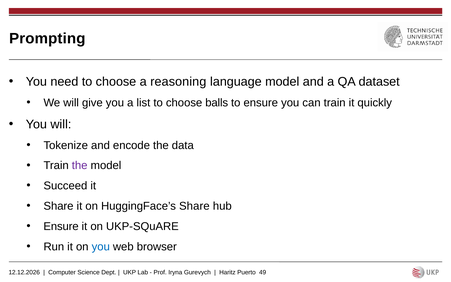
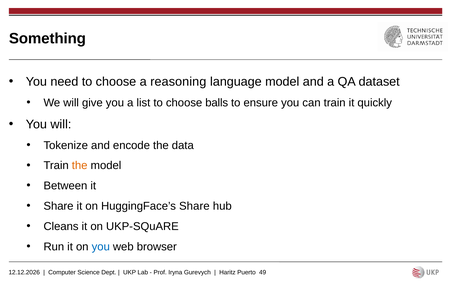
Prompting: Prompting -> Something (47, 38)
the colour: purple -> orange (80, 165)
Succeed: Succeed -> Between (65, 186)
Ensure: Ensure -> Cleans (61, 226)
